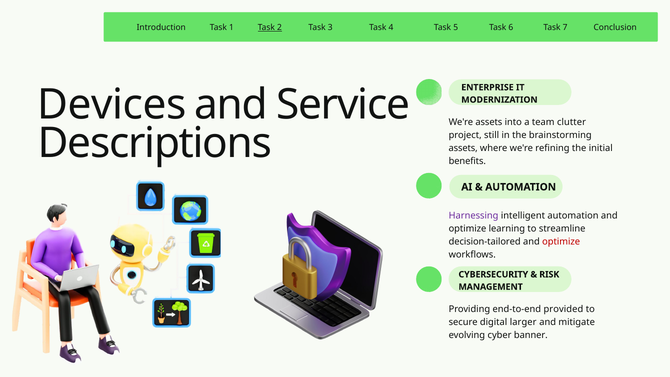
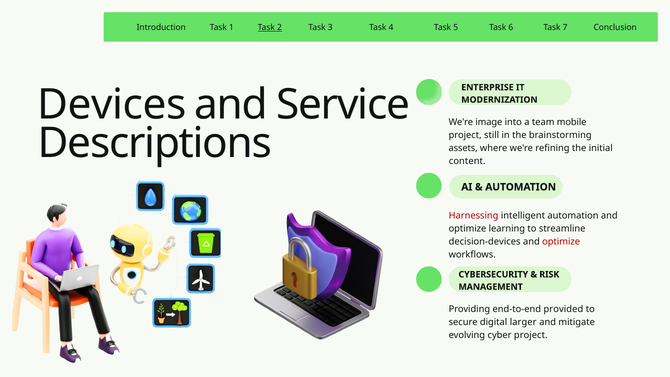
We're assets: assets -> image (489, 122)
clutter: clutter -> mobile (572, 122)
benefits: benefits -> content (467, 161)
Harnessing colour: purple -> red (474, 216)
decision-tailored: decision-tailored -> decision-devices (485, 242)
cyber banner: banner -> project (531, 335)
